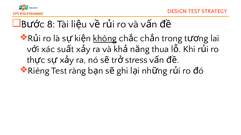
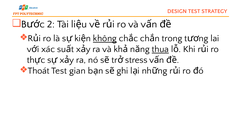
8: 8 -> 2 (51, 24)
thua underline: none -> present (160, 49)
Riêng: Riêng -> Thoát (39, 71)
ràng: ràng -> gian (77, 71)
